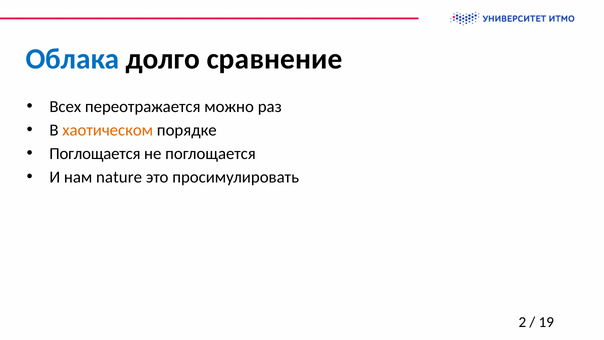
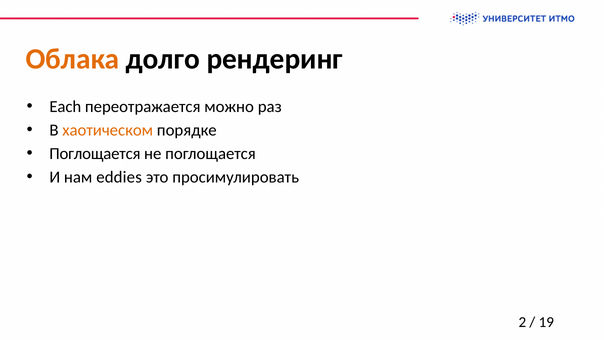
Облака colour: blue -> orange (73, 59)
сравнение: сравнение -> рендеринг (275, 59)
Всех: Всех -> Each (65, 106)
nature: nature -> eddies (119, 177)
